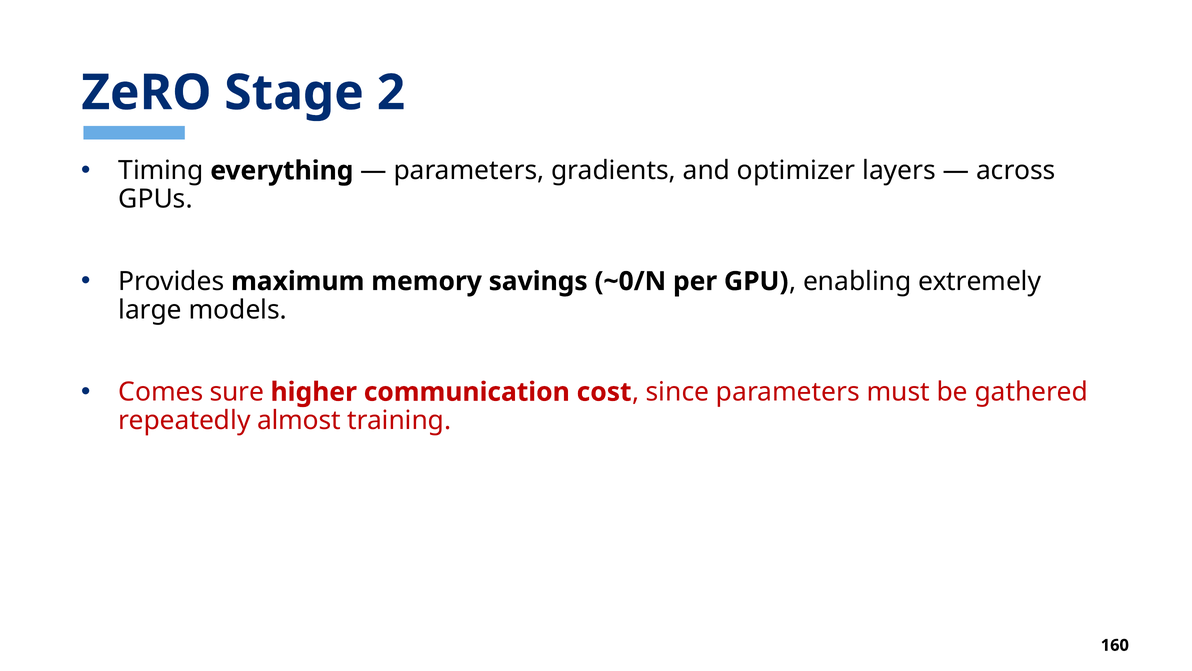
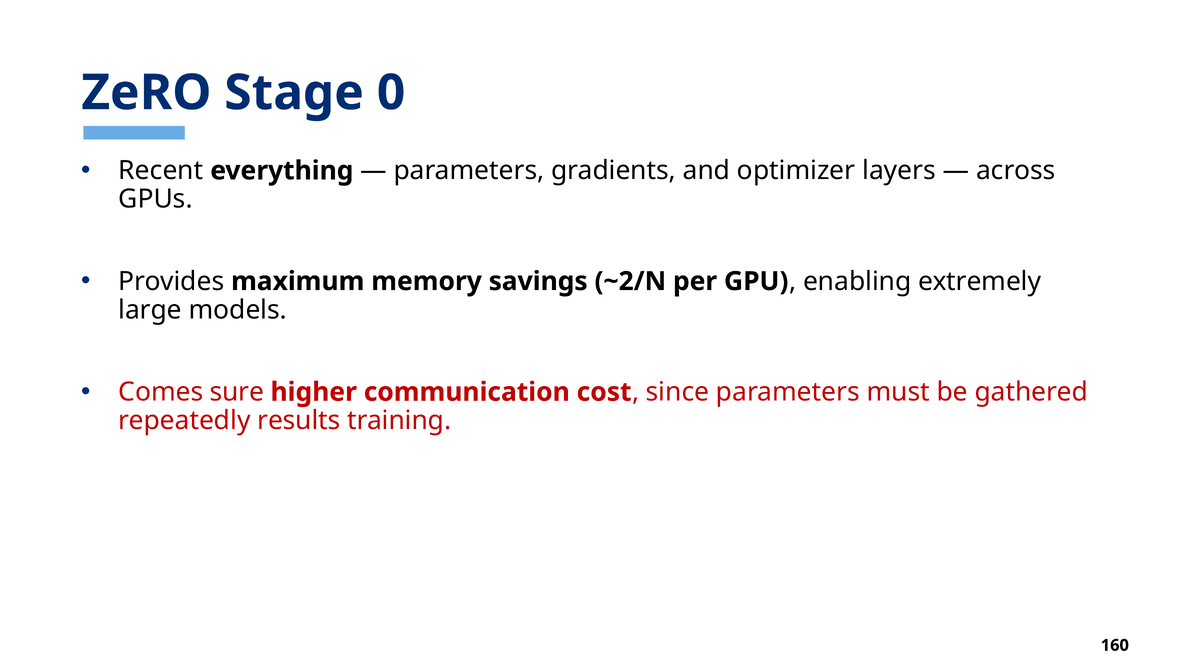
2: 2 -> 0 (391, 93)
Timing: Timing -> Recent (161, 171)
~0/N: ~0/N -> ~2/N (630, 281)
almost: almost -> results (299, 420)
